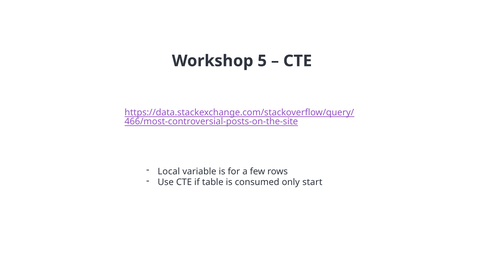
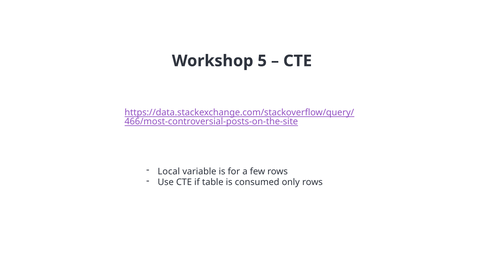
only start: start -> rows (312, 182)
